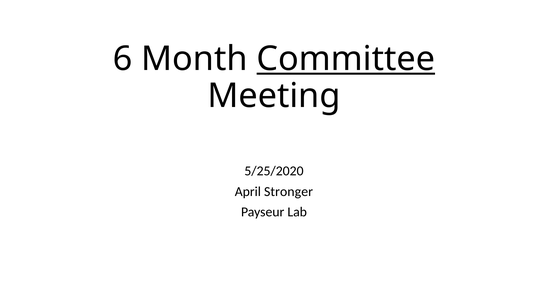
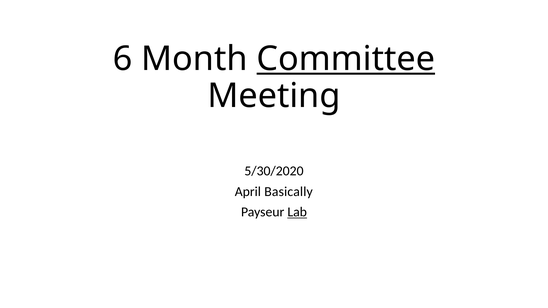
5/25/2020: 5/25/2020 -> 5/30/2020 (274, 171)
Stronger: Stronger -> Basically (289, 192)
Lab underline: none -> present (297, 212)
